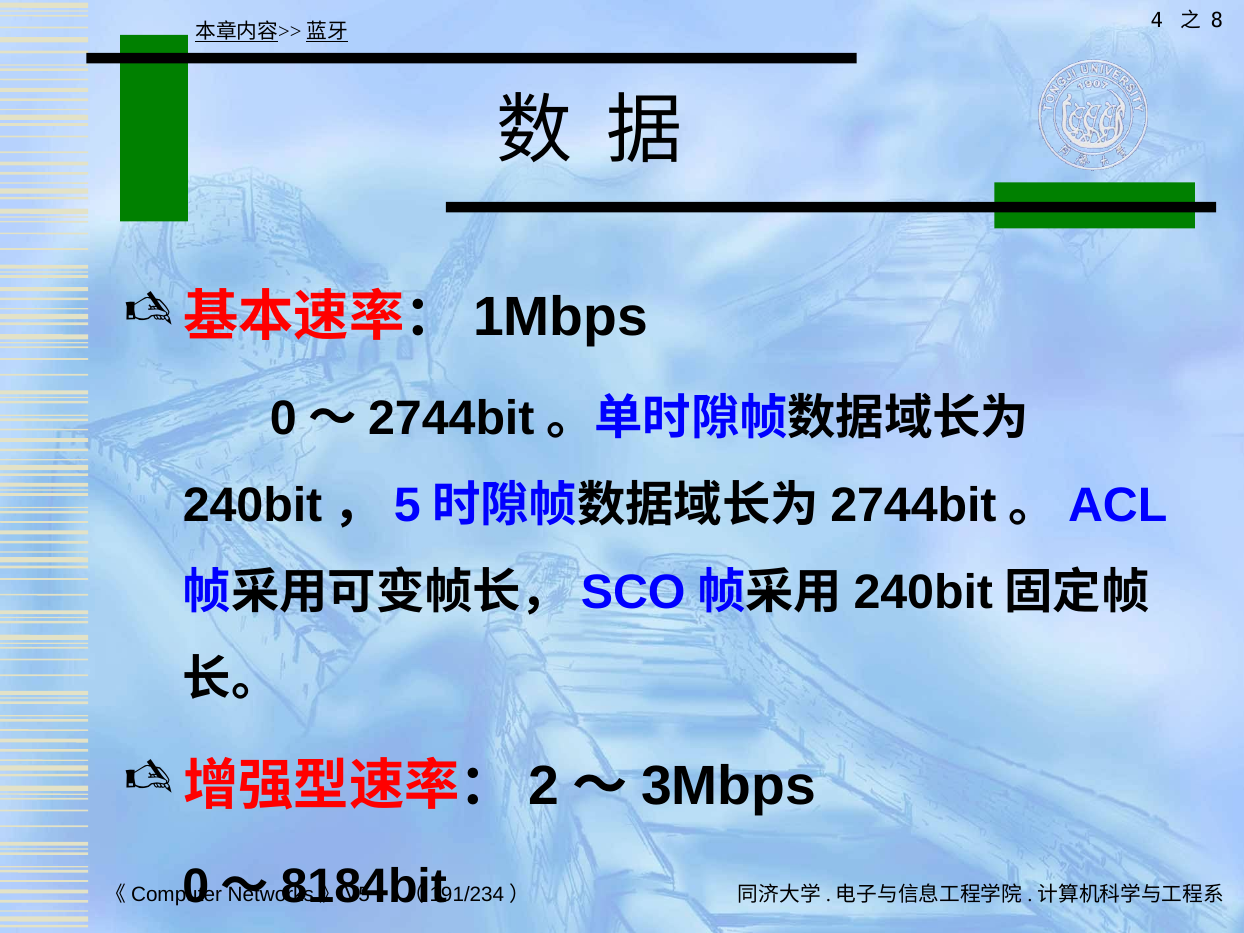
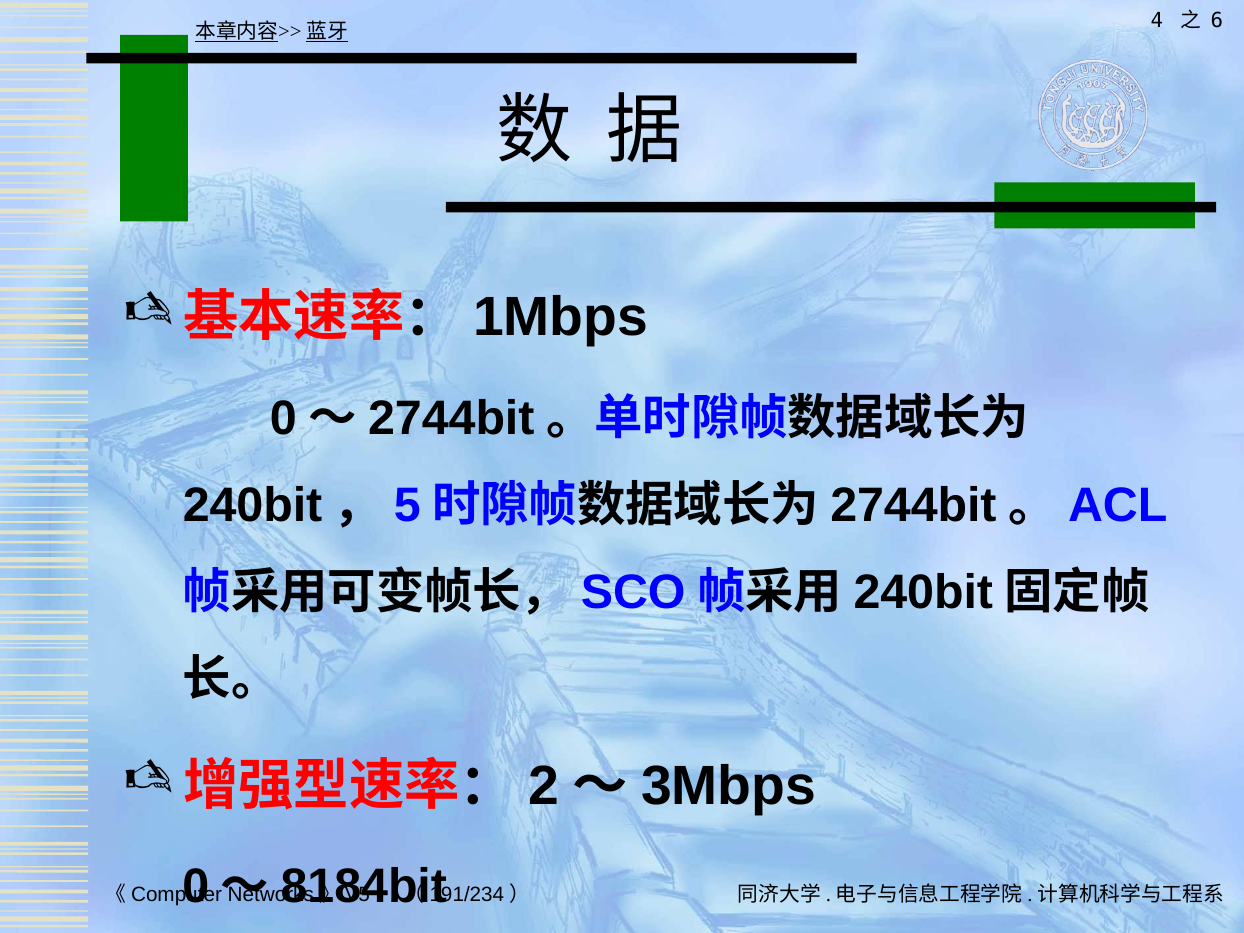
8: 8 -> 6 (1217, 20)
